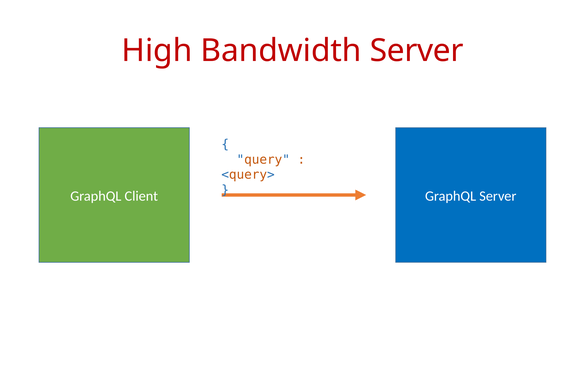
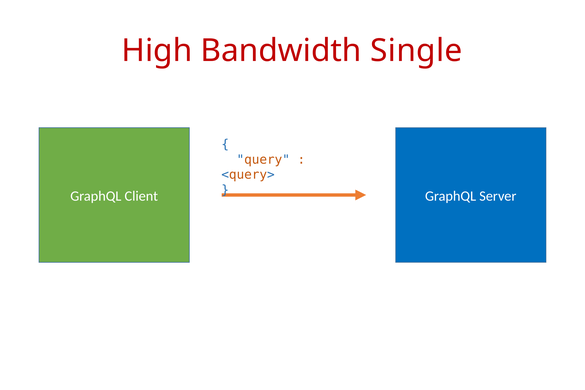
Bandwidth Server: Server -> Single (416, 51)
